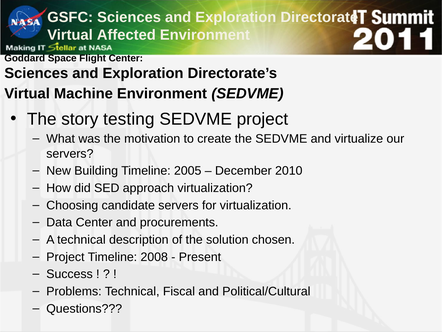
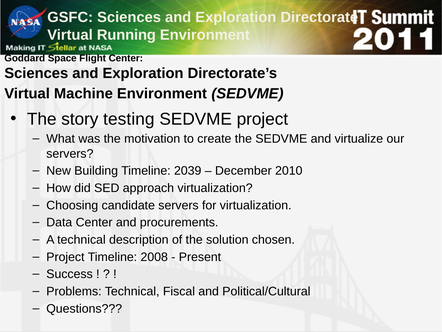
Affected: Affected -> Running (126, 35)
2005: 2005 -> 2039 (188, 171)
